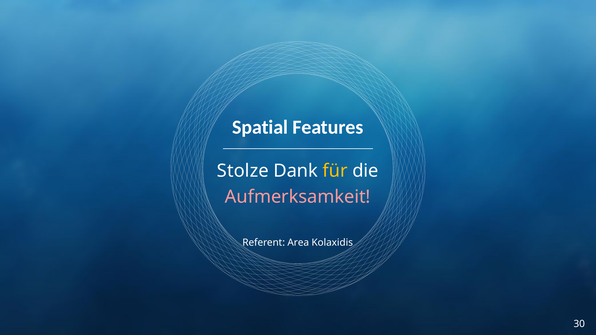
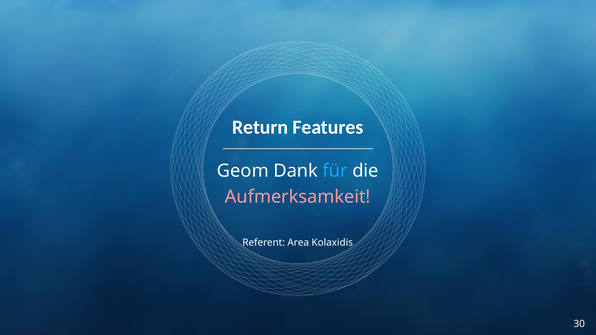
Spatial: Spatial -> Return (260, 128)
Stolze: Stolze -> Geom (243, 171)
für colour: yellow -> light blue (335, 171)
